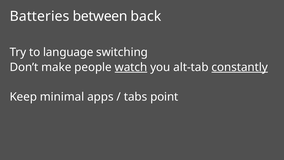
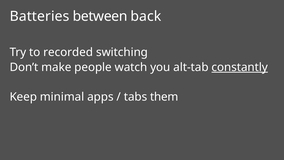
language: language -> recorded (68, 52)
watch underline: present -> none (131, 67)
point: point -> them (164, 97)
